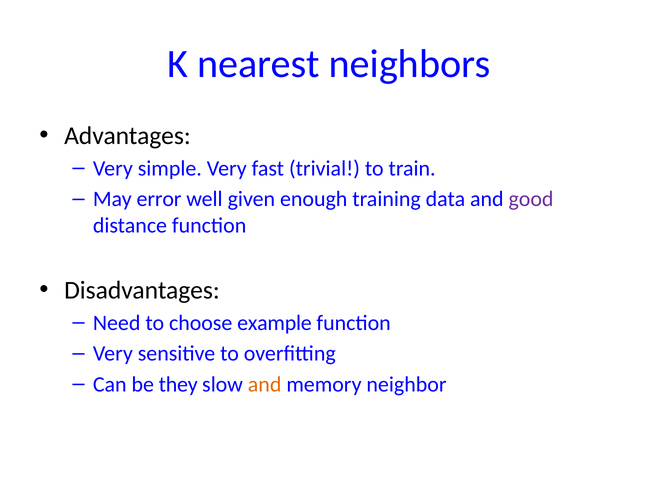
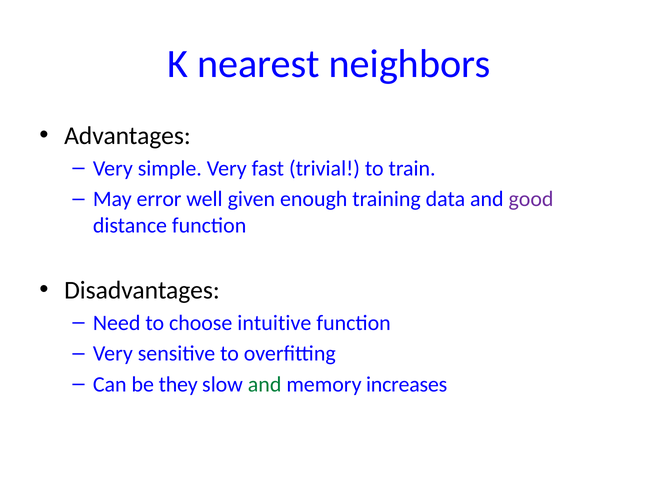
example: example -> intuitive (274, 323)
and colour: orange -> green (265, 384)
neighbor: neighbor -> increases (407, 384)
